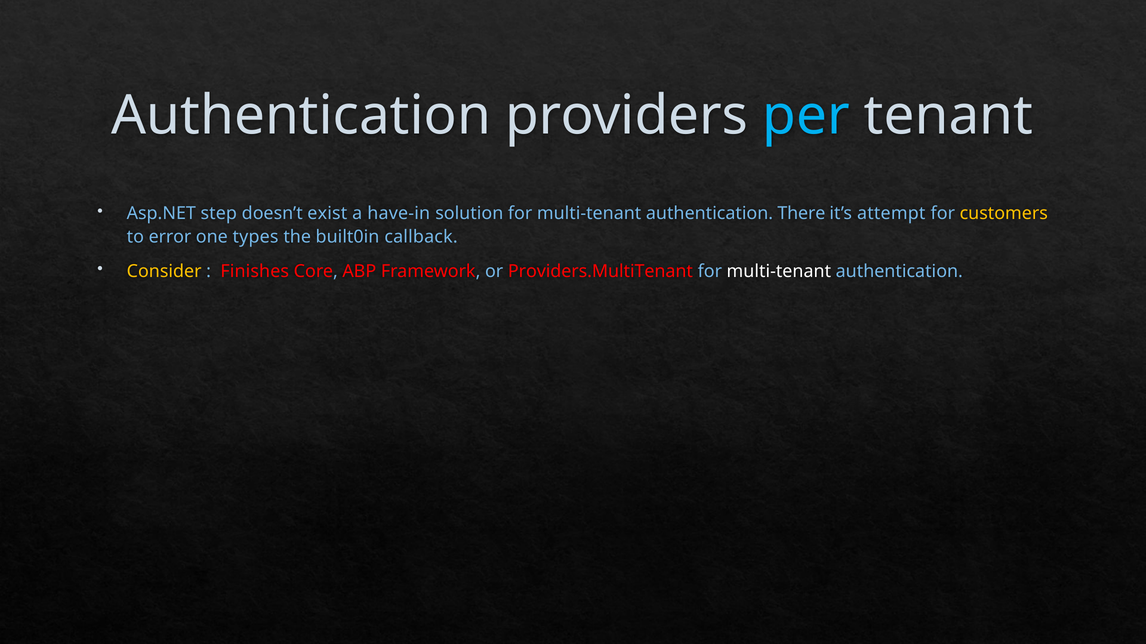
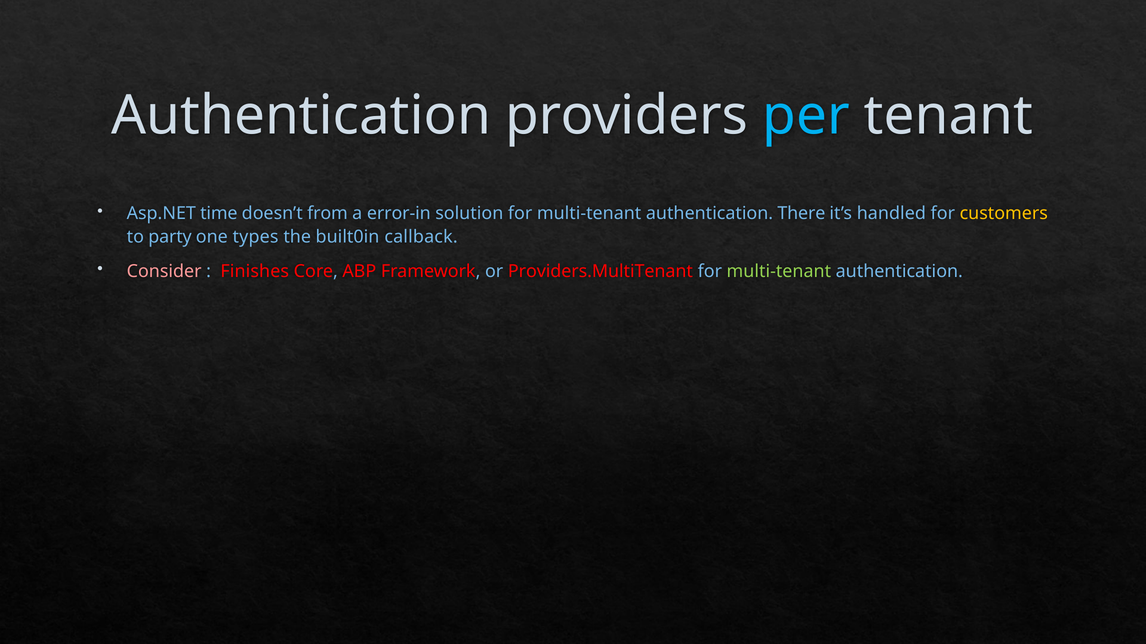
step: step -> time (219, 214)
exist: exist -> from (328, 214)
have-in: have-in -> error-in (399, 214)
attempt: attempt -> handled (891, 214)
error: error -> party (170, 237)
Consider colour: yellow -> pink (164, 272)
multi-tenant colour: white -> light green (779, 272)
